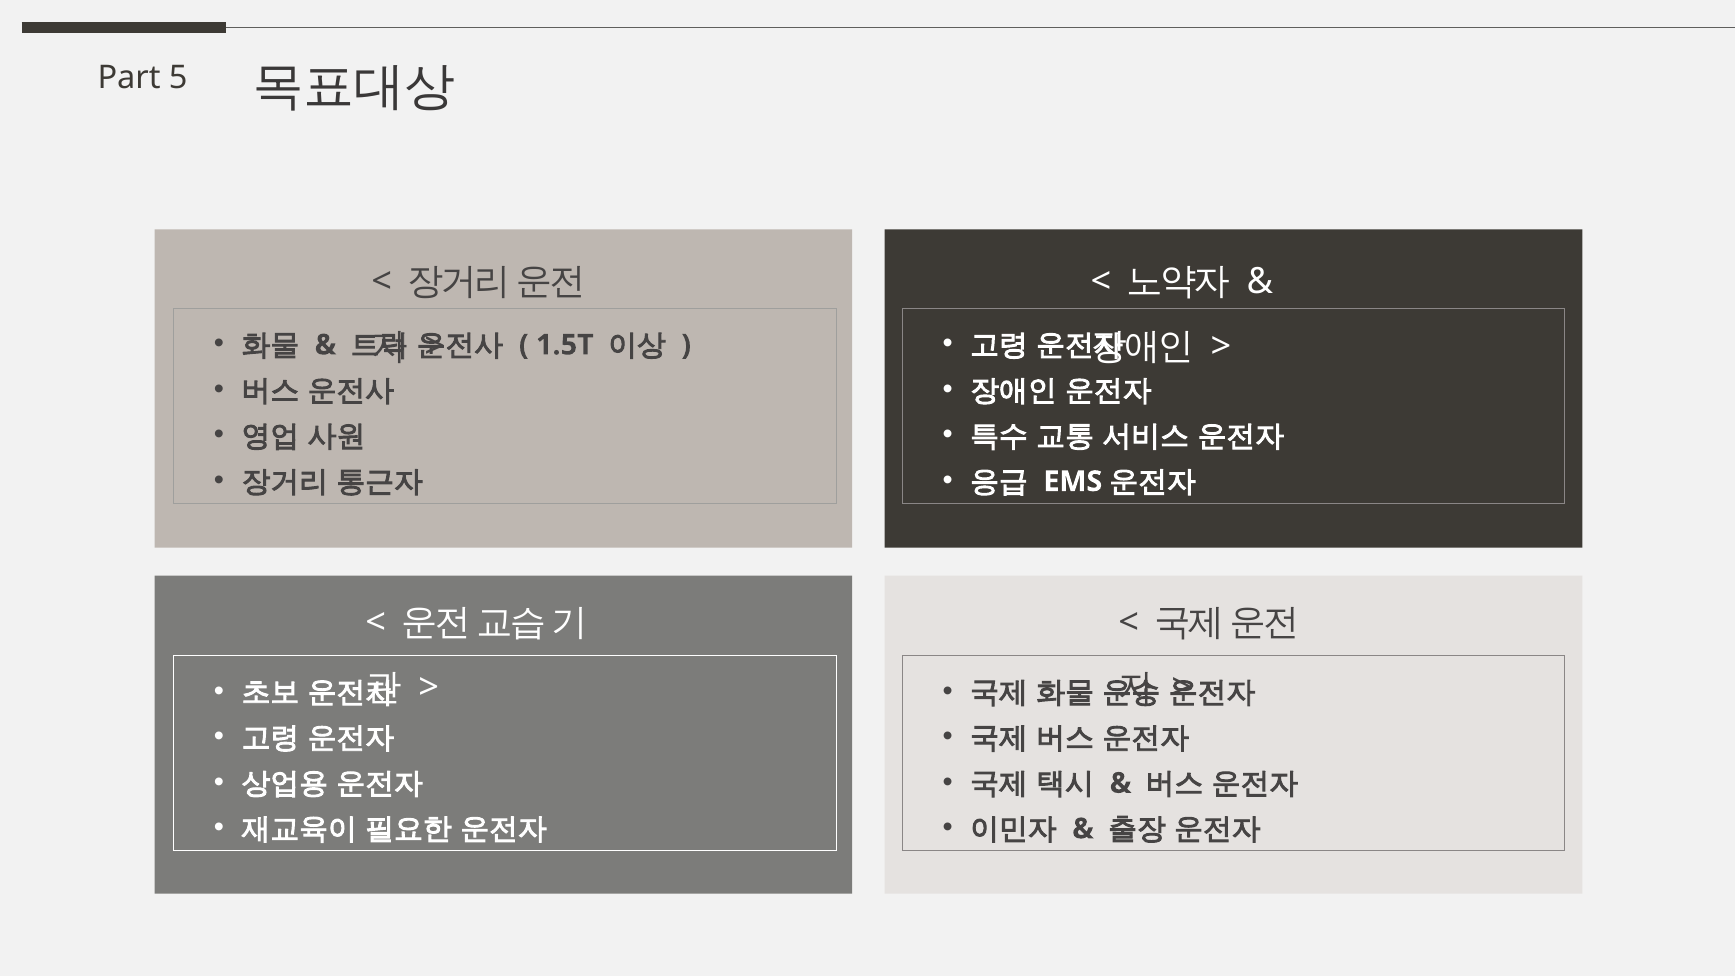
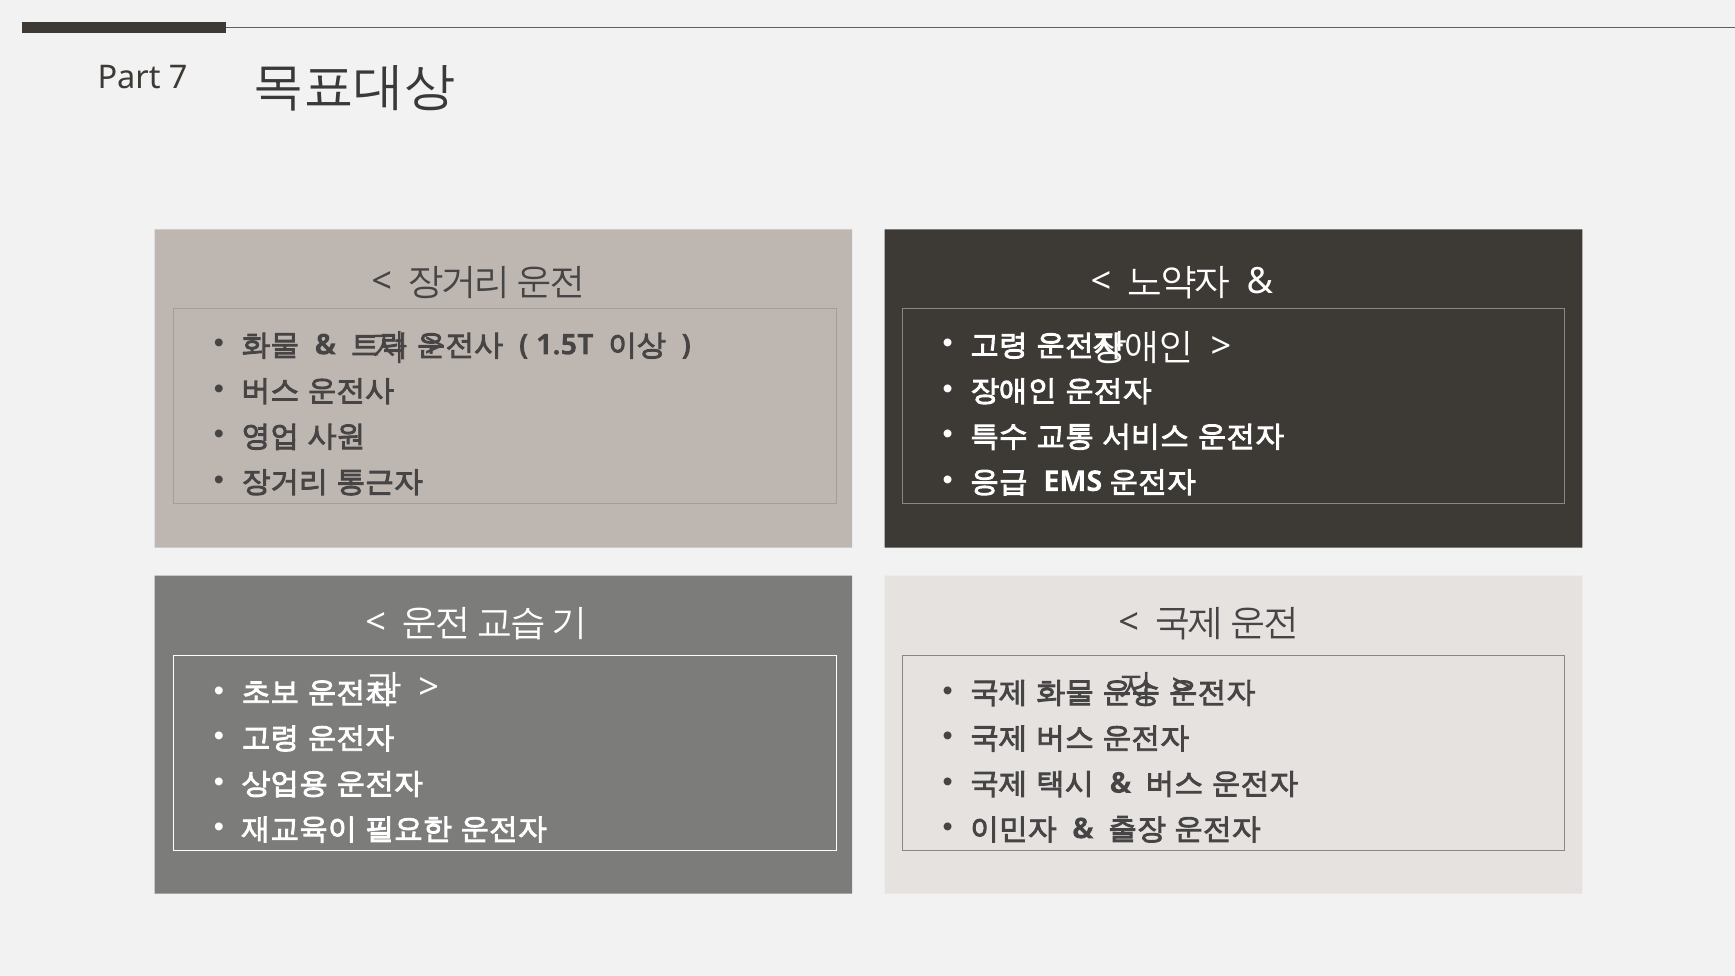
5: 5 -> 7 (178, 77)
